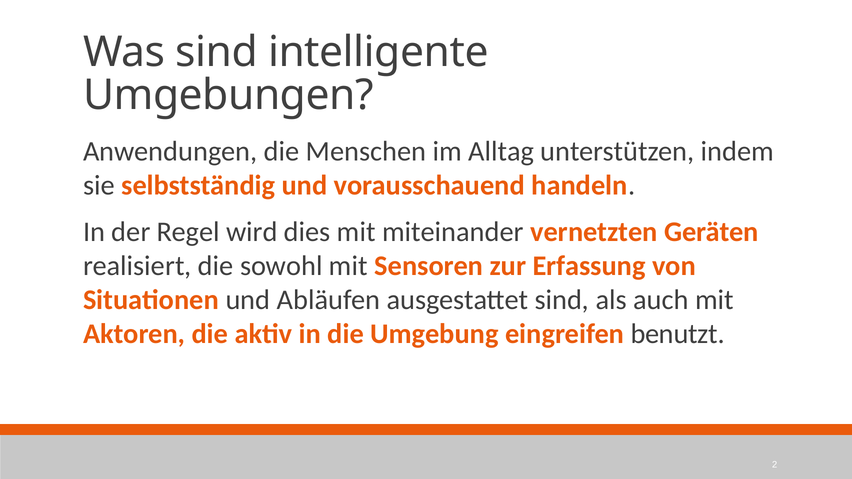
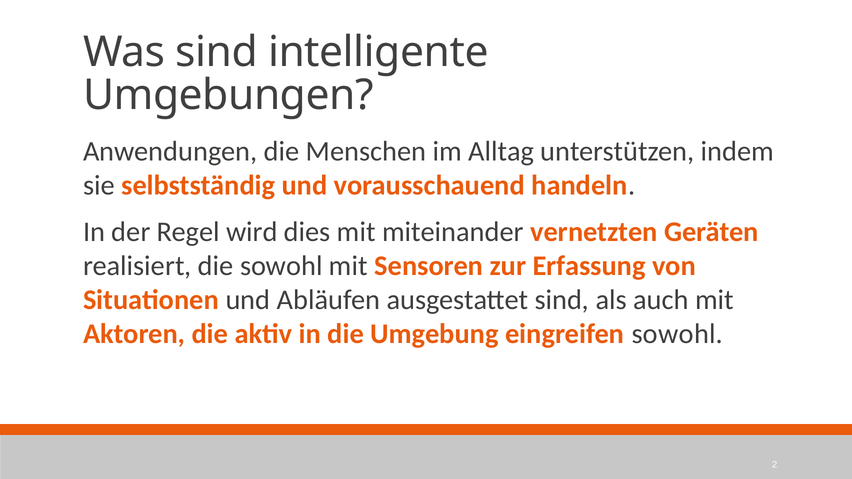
eingreifen benutzt: benutzt -> sowohl (677, 334)
